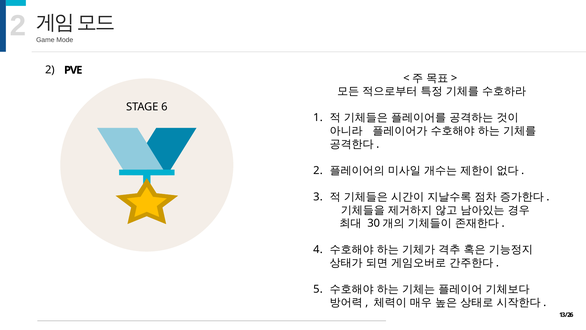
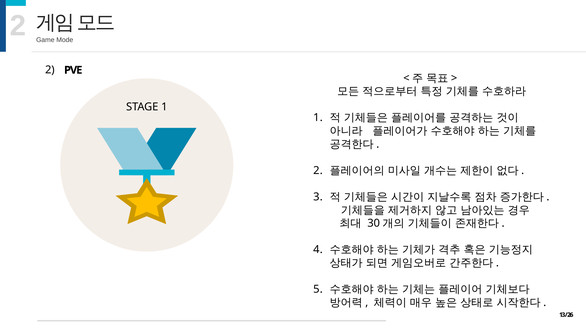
STAGE 6: 6 -> 1 (164, 107)
